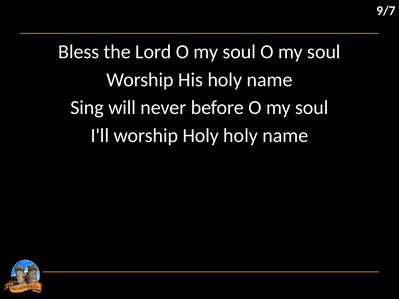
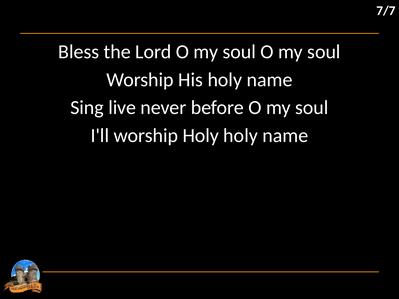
9/7: 9/7 -> 7/7 (386, 11)
will: will -> live (122, 108)
